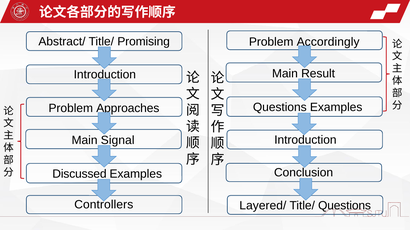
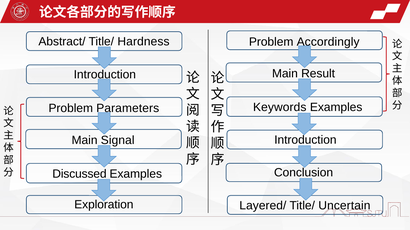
Promising: Promising -> Hardness (143, 42)
Questions: Questions -> Keywords (280, 107)
Approaches: Approaches -> Parameters (128, 109)
Controllers: Controllers -> Exploration (104, 205)
Title/ Questions: Questions -> Uncertain (344, 206)
